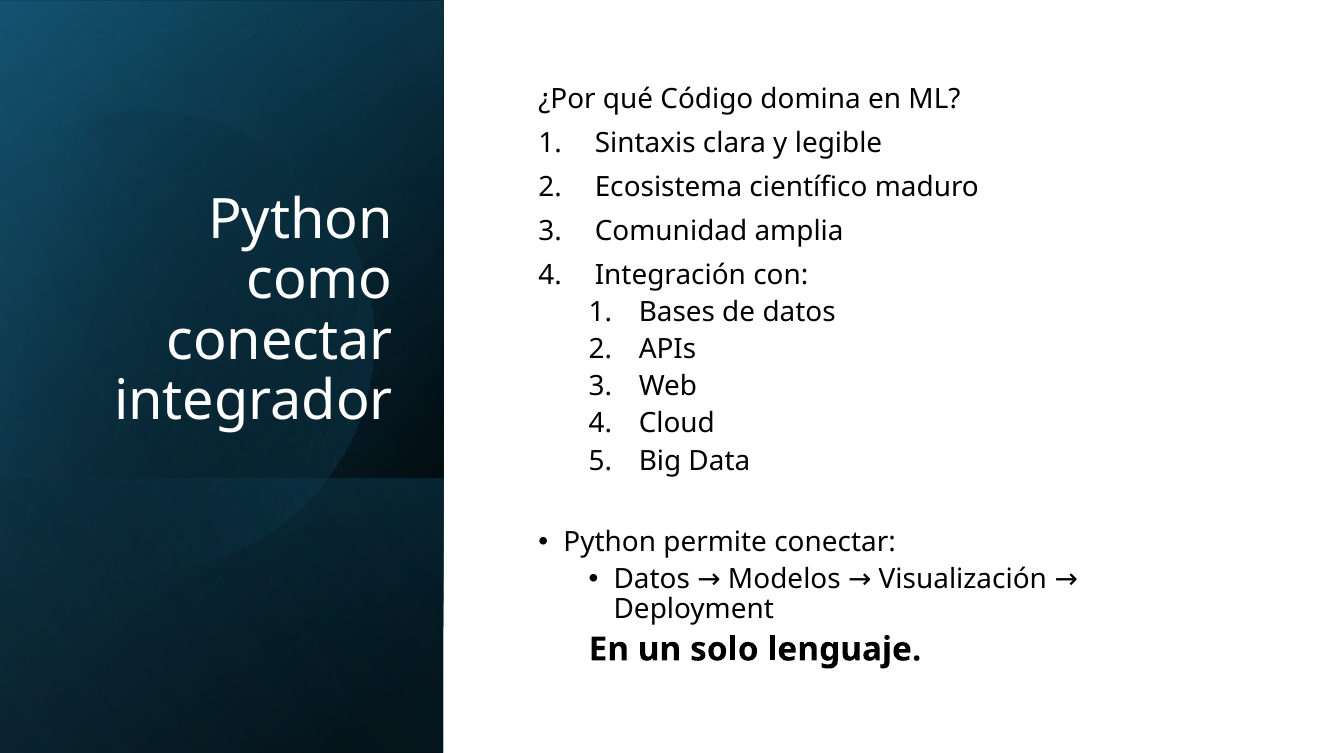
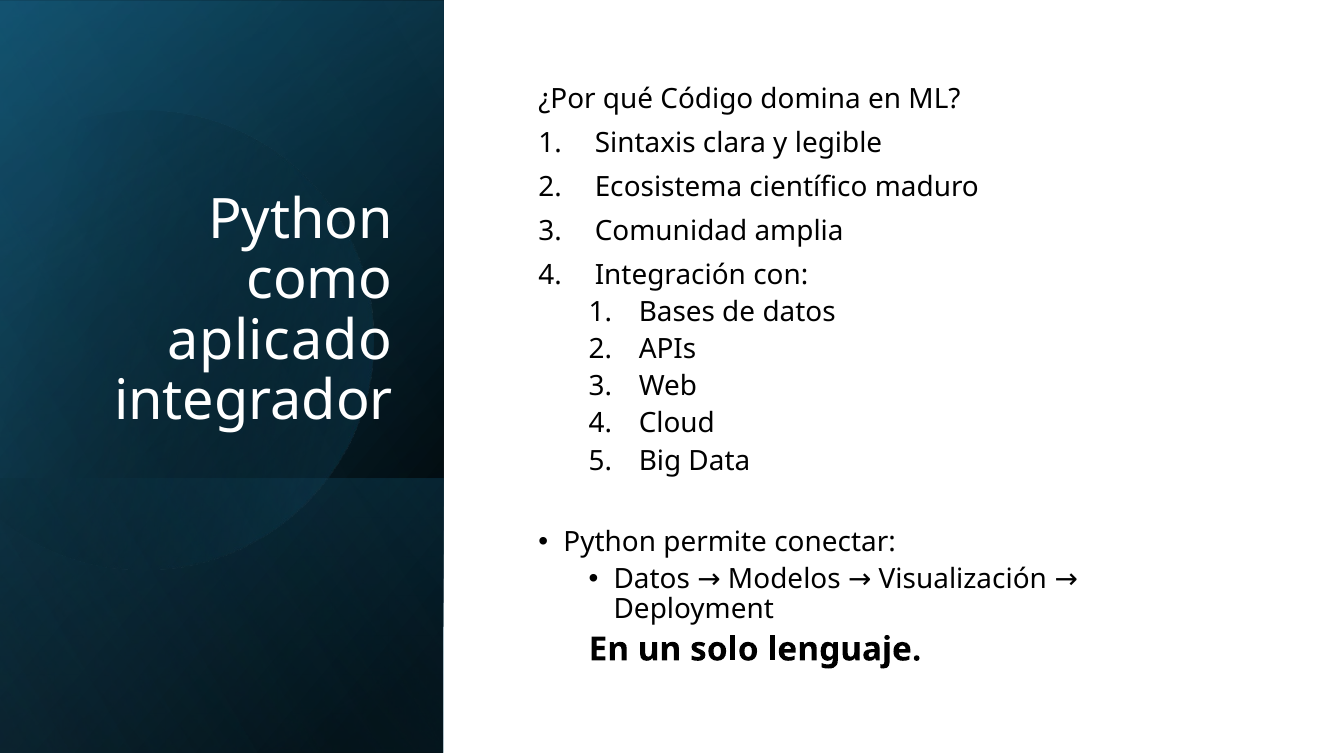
conectar: conectar -> aplicado (280, 341)
